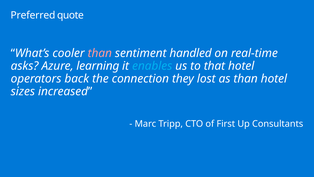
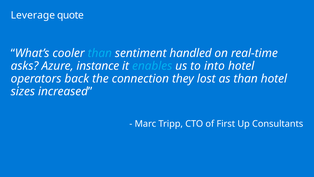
Preferred: Preferred -> Leverage (33, 15)
than colour: pink -> light blue (100, 53)
learning: learning -> instance (98, 66)
that: that -> into (214, 66)
